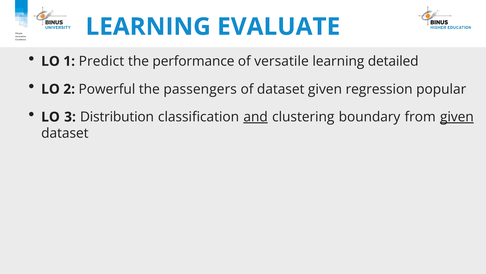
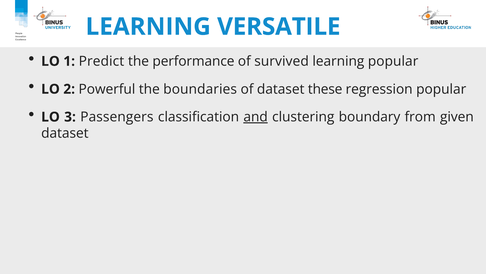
EVALUATE: EVALUATE -> VERSATILE (279, 27)
versatile: versatile -> survived (282, 61)
learning detailed: detailed -> popular (393, 61)
passengers: passengers -> boundaries (200, 89)
dataset given: given -> these (325, 89)
Distribution: Distribution -> Passengers (117, 117)
given underline: present -> none (457, 117)
